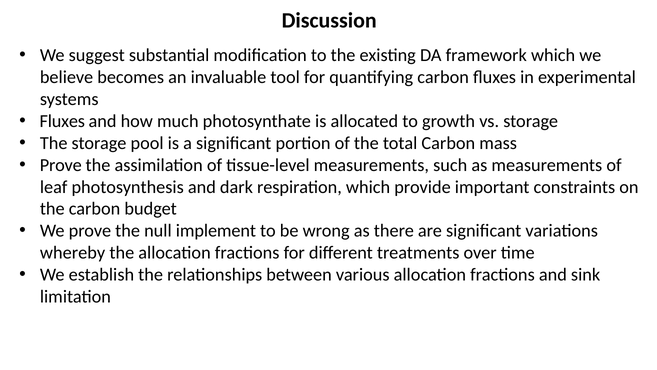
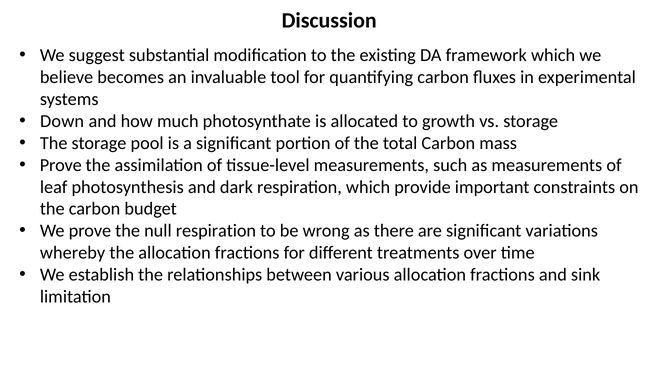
Fluxes: Fluxes -> Down (62, 121)
null implement: implement -> respiration (216, 231)
